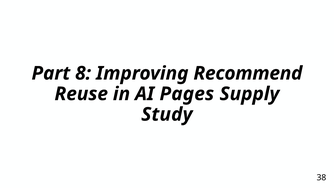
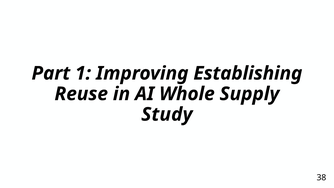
8: 8 -> 1 (83, 73)
Recommend: Recommend -> Establishing (248, 73)
Pages: Pages -> Whole (187, 94)
